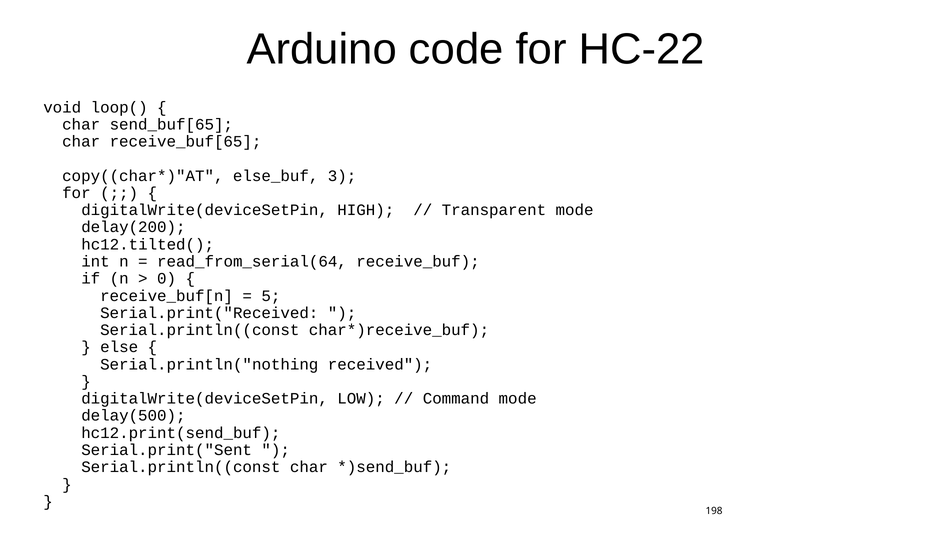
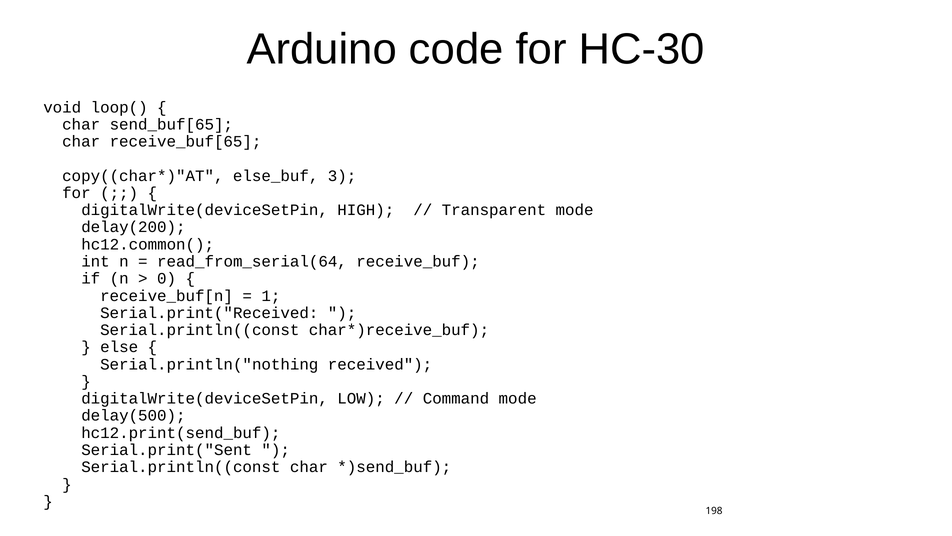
HC-22: HC-22 -> HC-30 (642, 49)
hc12.tilted(: hc12.tilted( -> hc12.common( (148, 244)
5: 5 -> 1 (271, 296)
